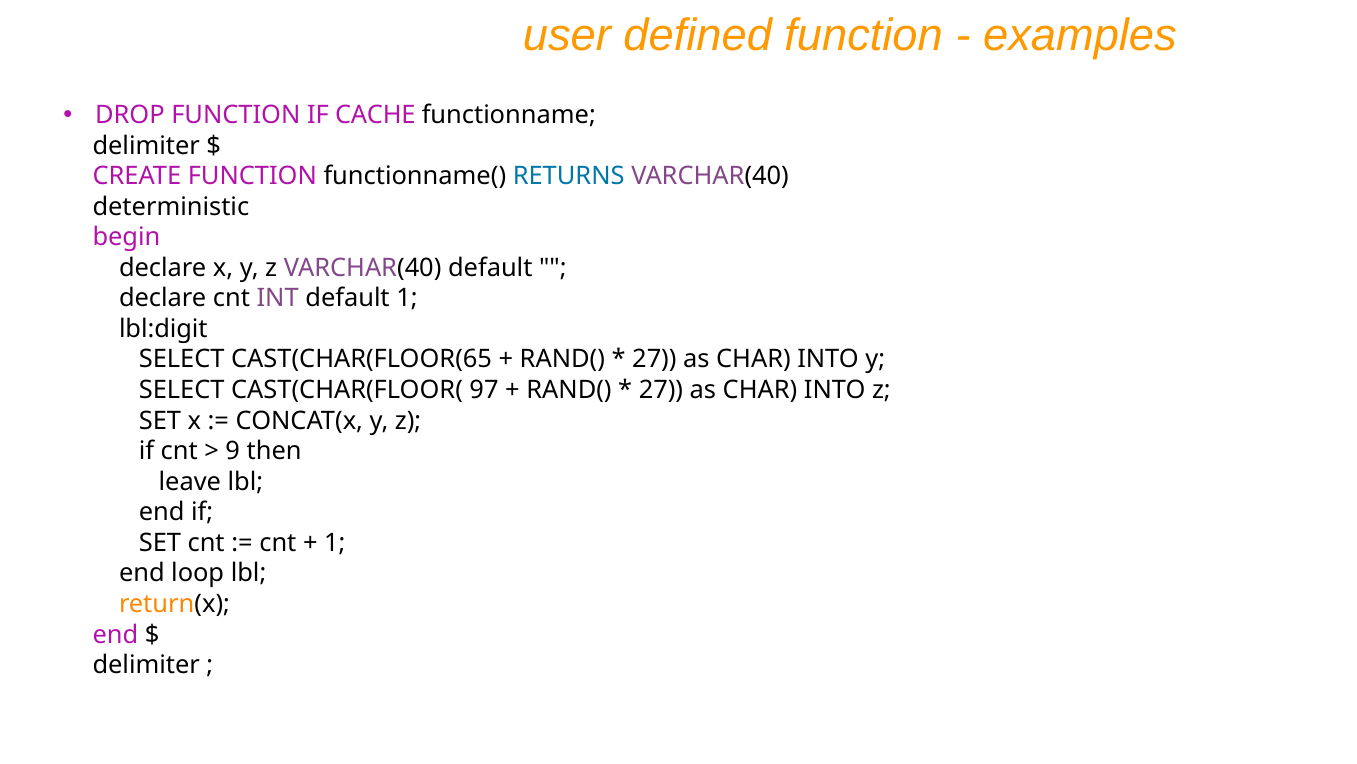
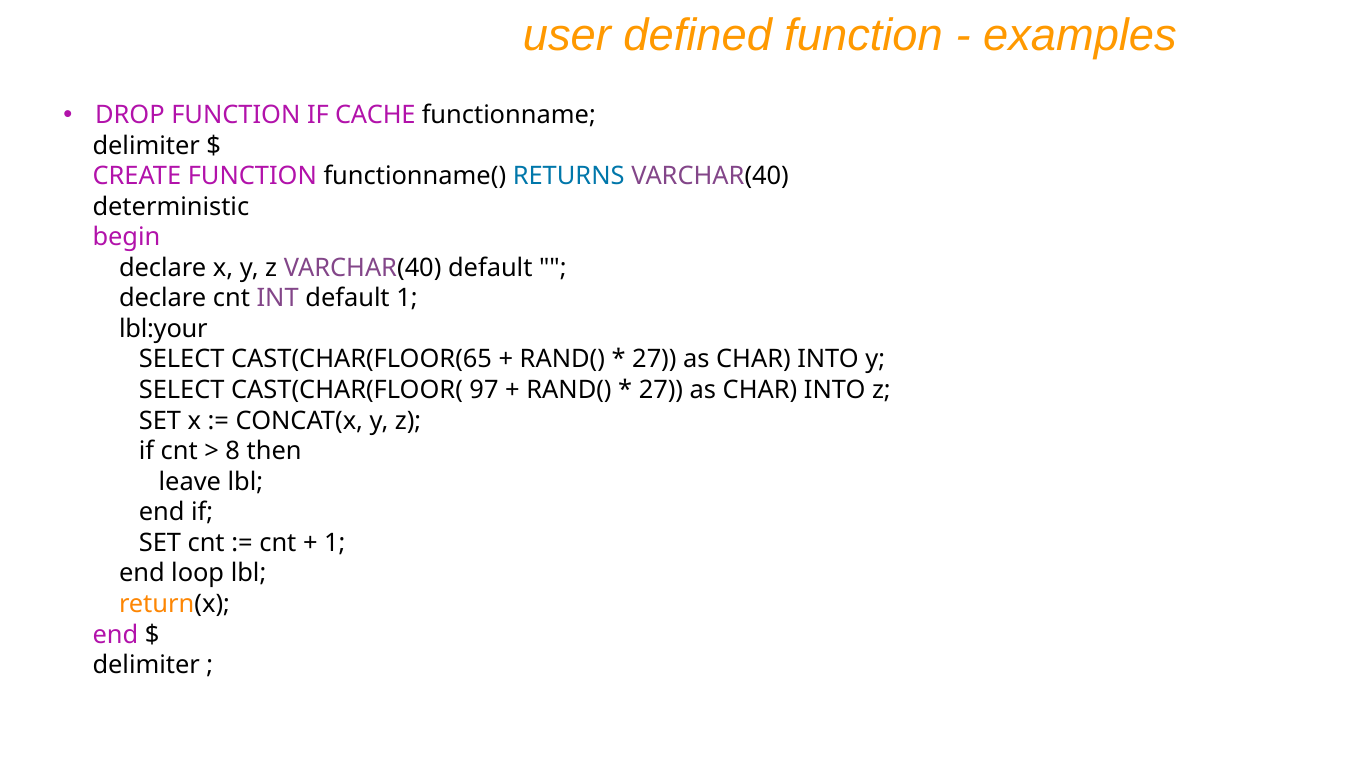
lbl:digit: lbl:digit -> lbl:your (163, 329)
9: 9 -> 8 (233, 451)
